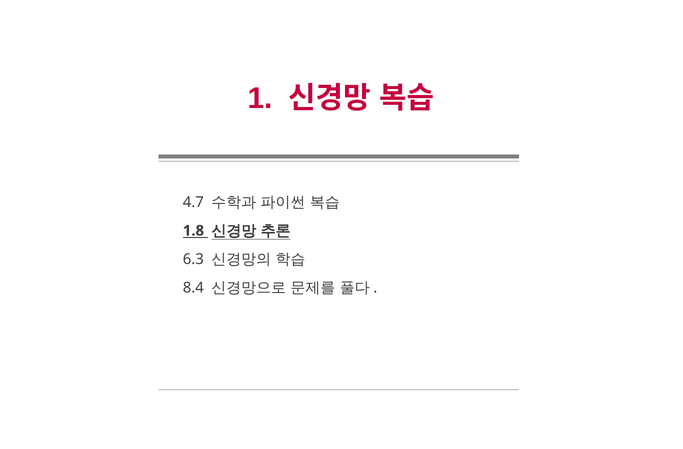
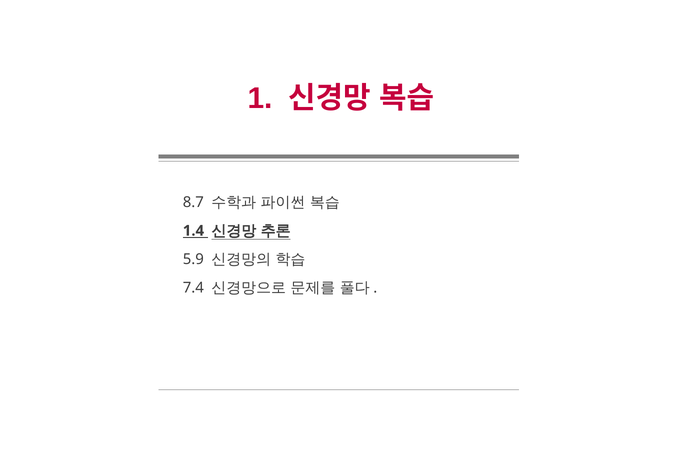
4.7: 4.7 -> 8.7 (193, 202)
1.8: 1.8 -> 1.4 (193, 230)
6.3: 6.3 -> 5.9 (193, 259)
8.4: 8.4 -> 7.4 (193, 288)
